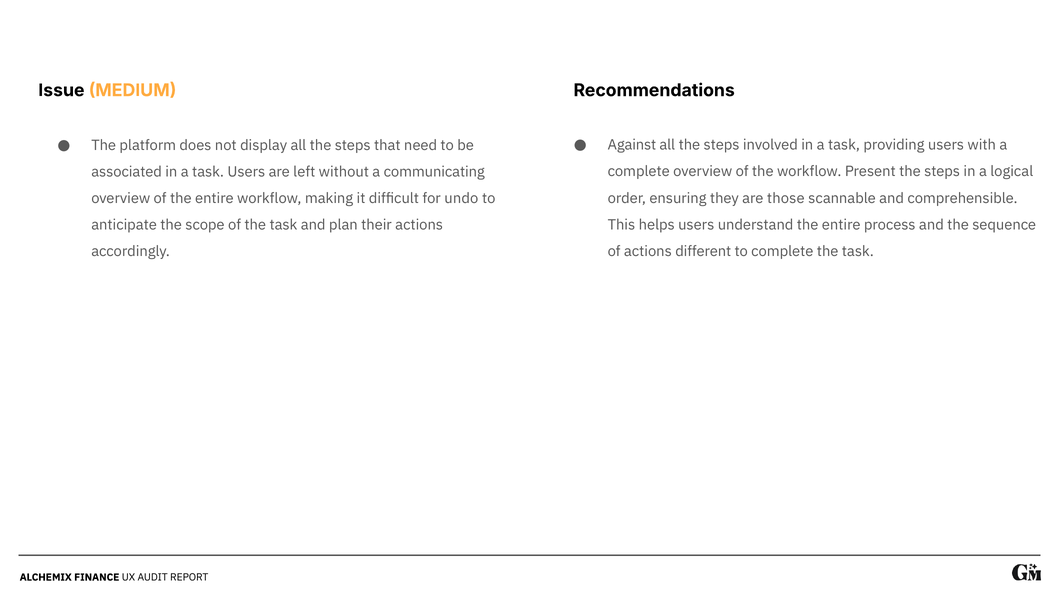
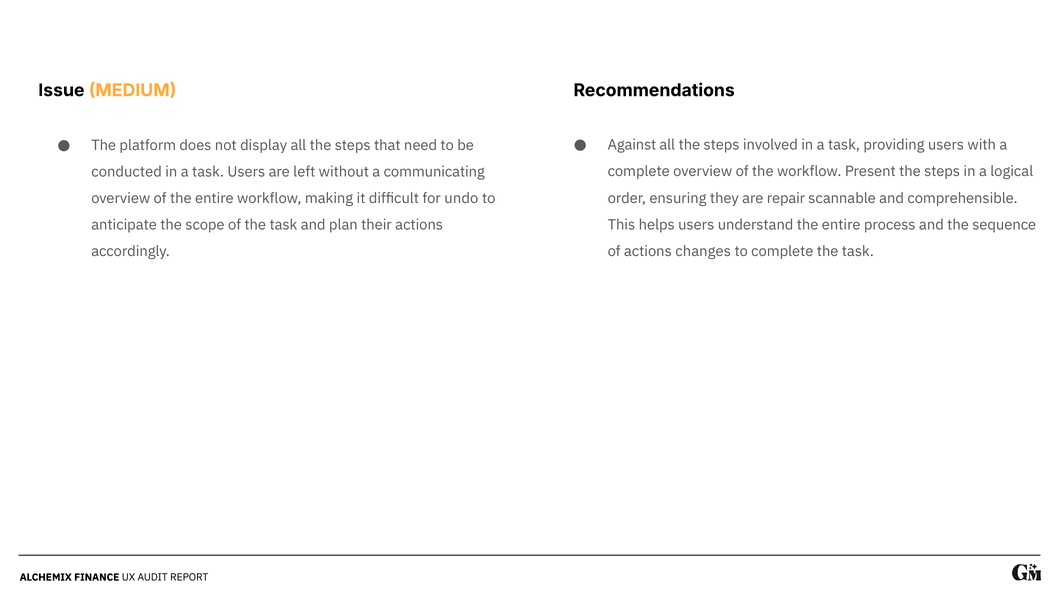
associated: associated -> conducted (127, 172)
those: those -> repair (786, 198)
different: different -> changes (703, 251)
